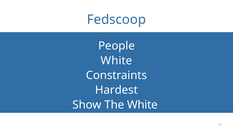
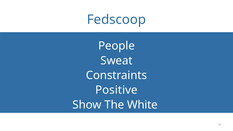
White: White -> Sweat (117, 61)
Hardest: Hardest -> Positive (116, 90)
